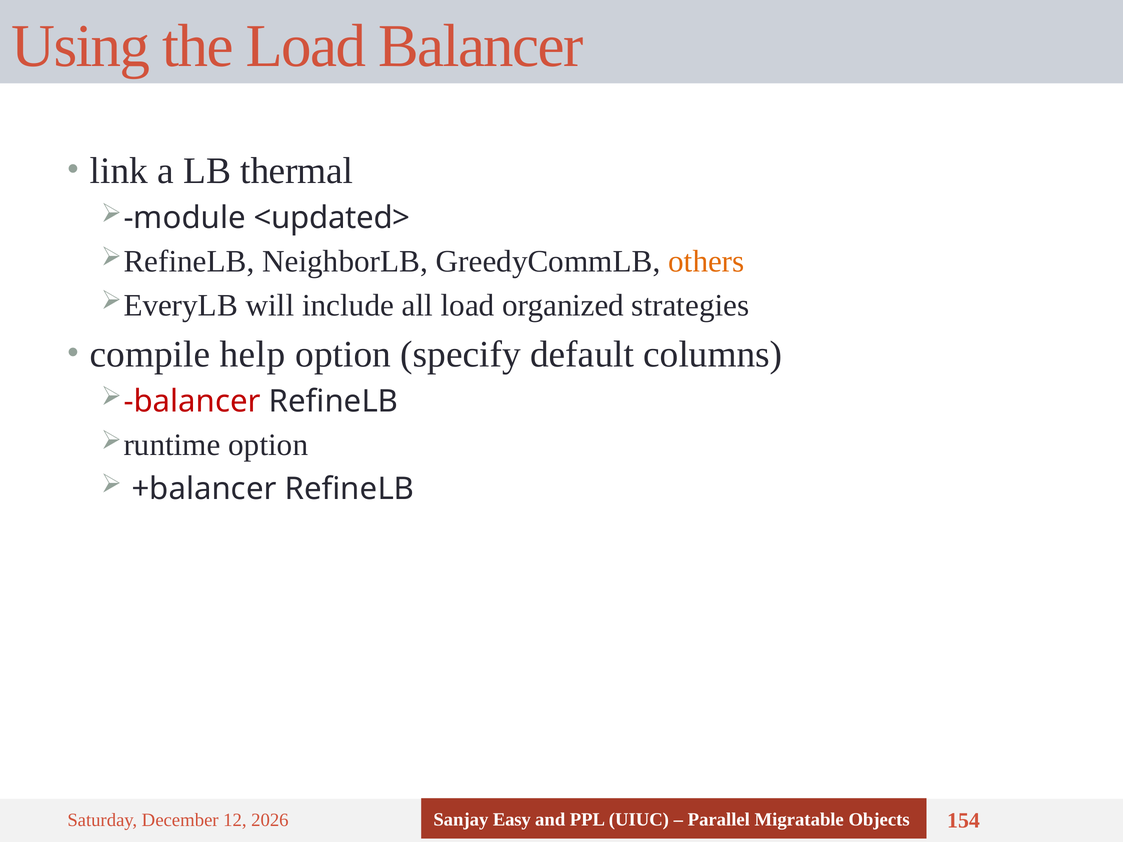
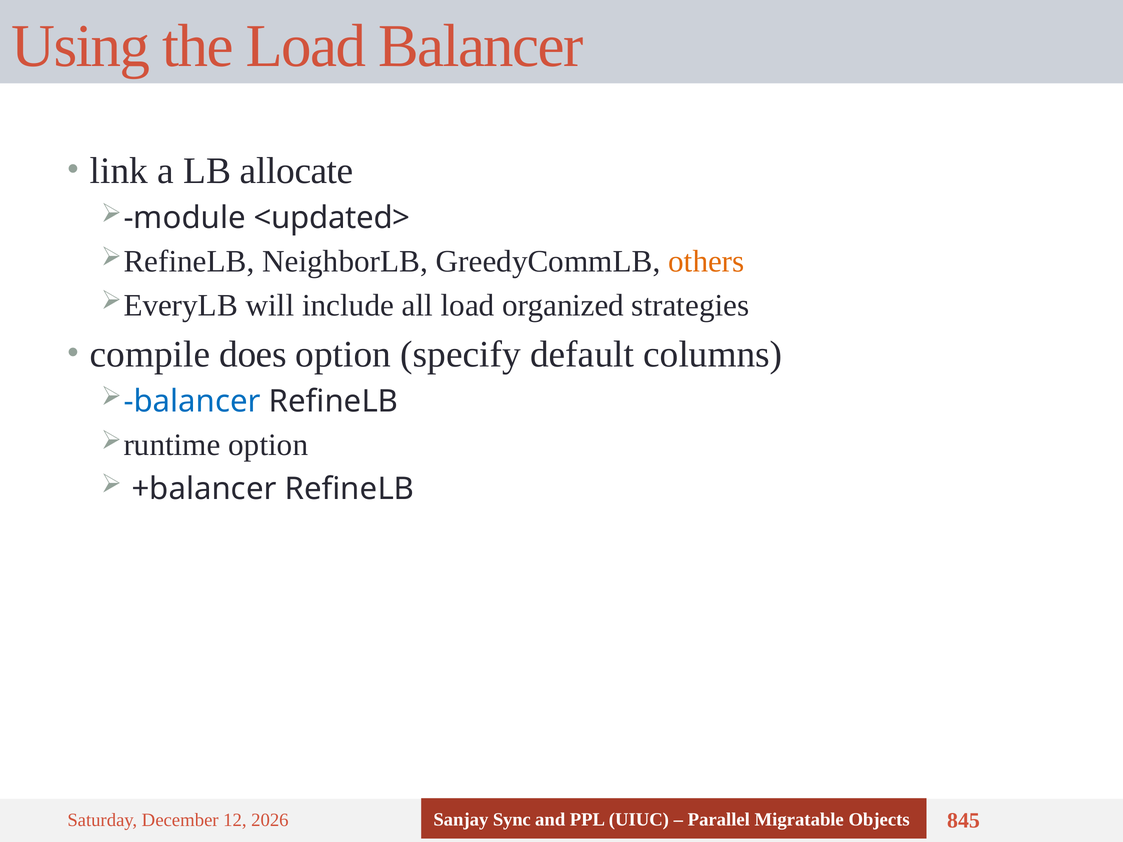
thermal: thermal -> allocate (297, 171)
help: help -> does (253, 355)
balancer colour: red -> blue (192, 401)
Easy: Easy -> Sync (512, 820)
154: 154 -> 845 (963, 821)
